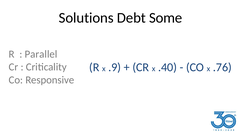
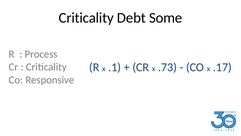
Solutions: Solutions -> Criticality (86, 18)
Parallel: Parallel -> Process (41, 54)
.9: .9 -> .1 (115, 67)
.40: .40 -> .73 (167, 67)
.76: .76 -> .17 (222, 67)
